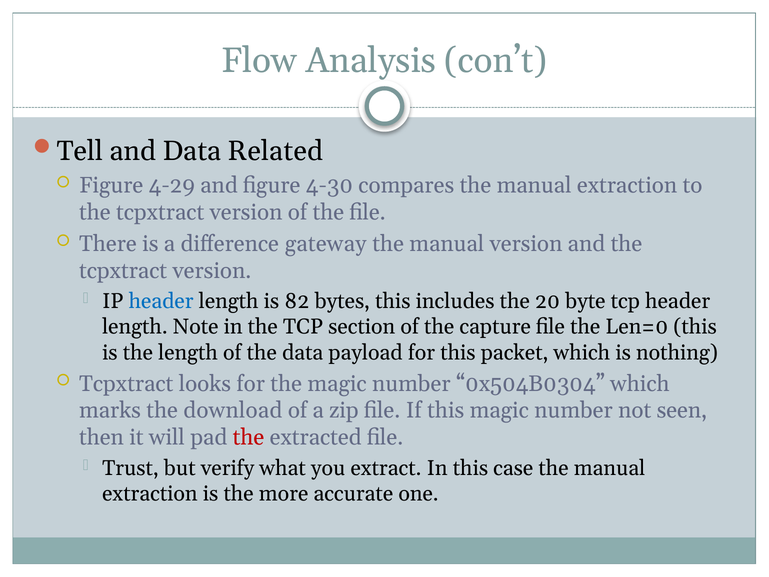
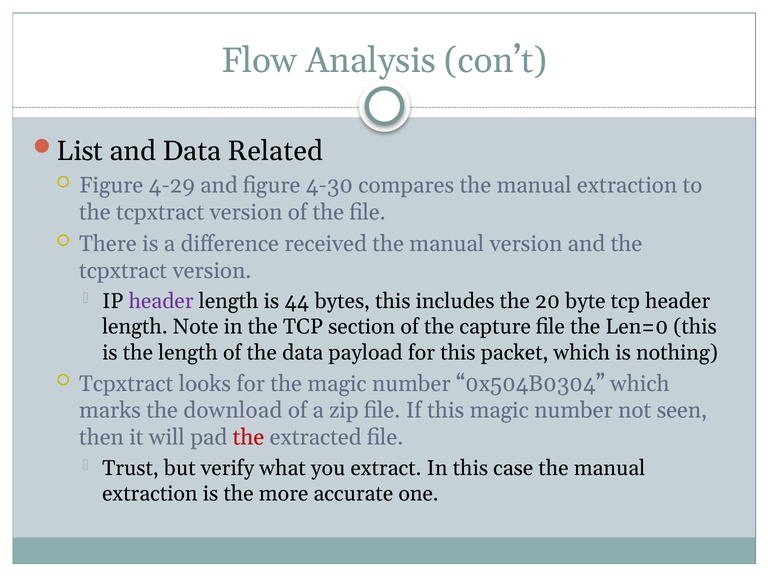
Tell: Tell -> List (80, 151)
gateway: gateway -> received (326, 244)
header colour: blue -> purple (161, 301)
82: 82 -> 44 (297, 301)
